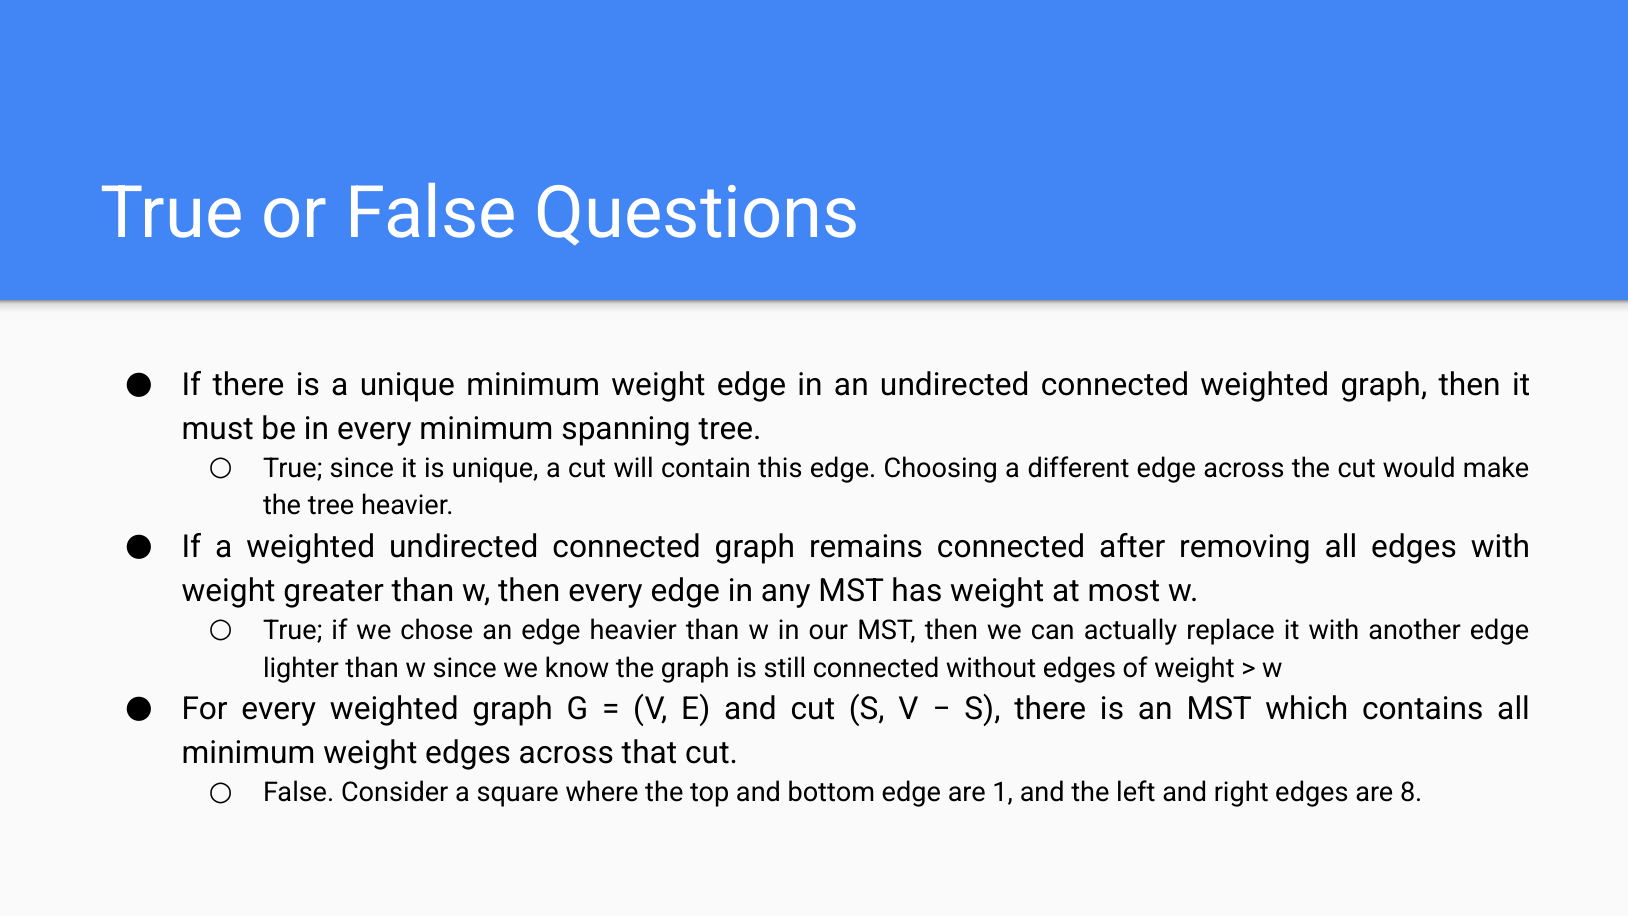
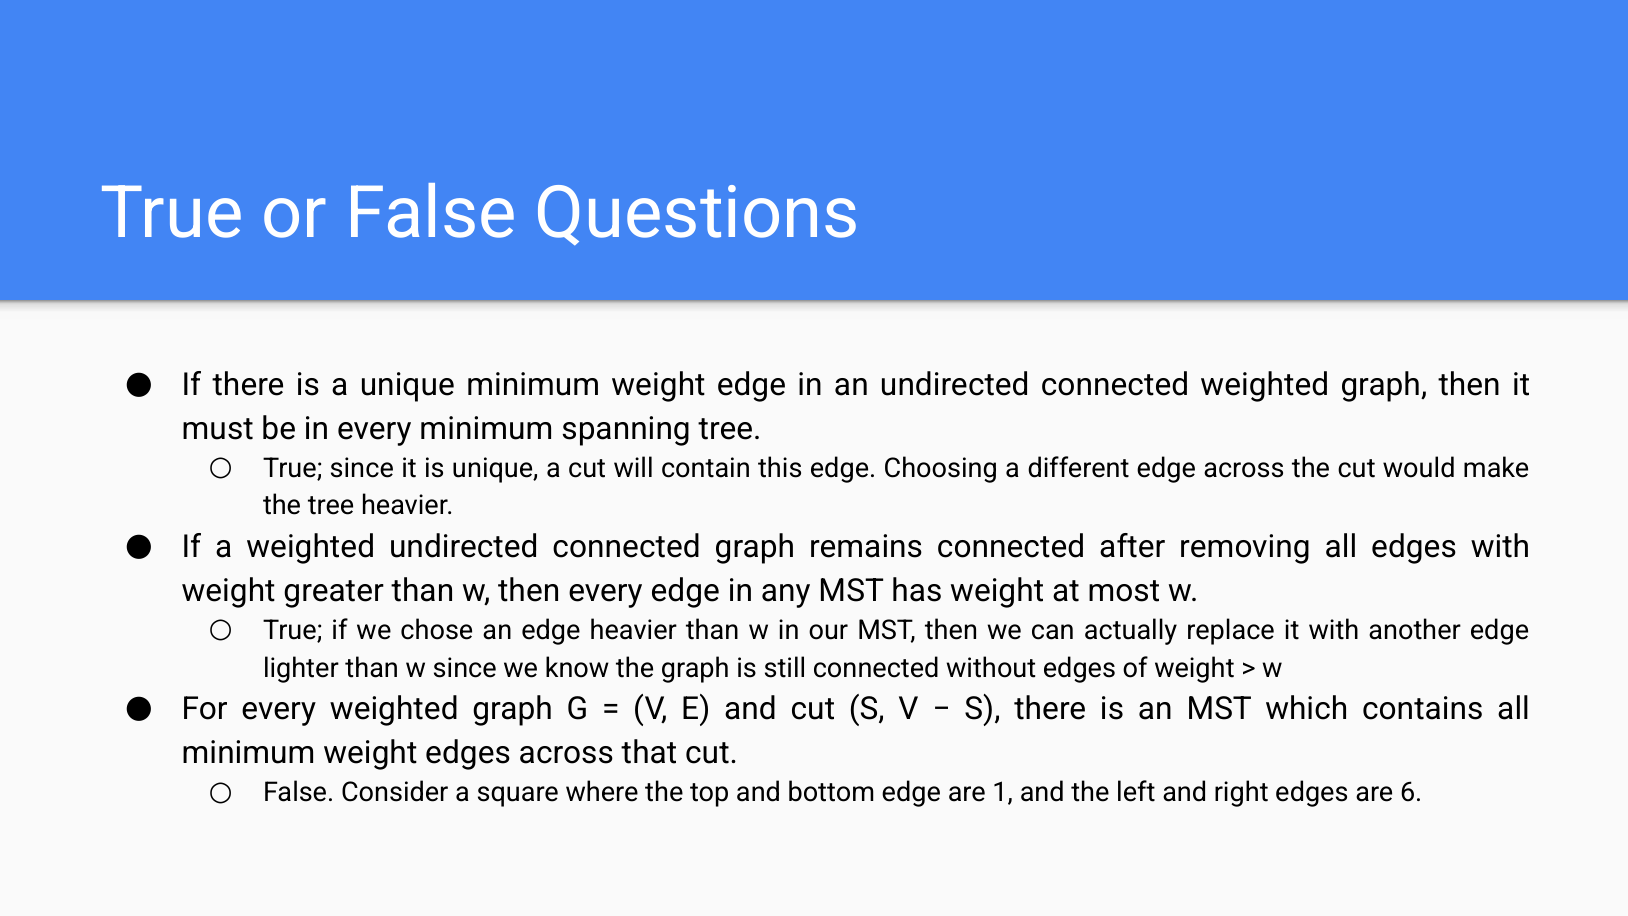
8: 8 -> 6 (1411, 793)
